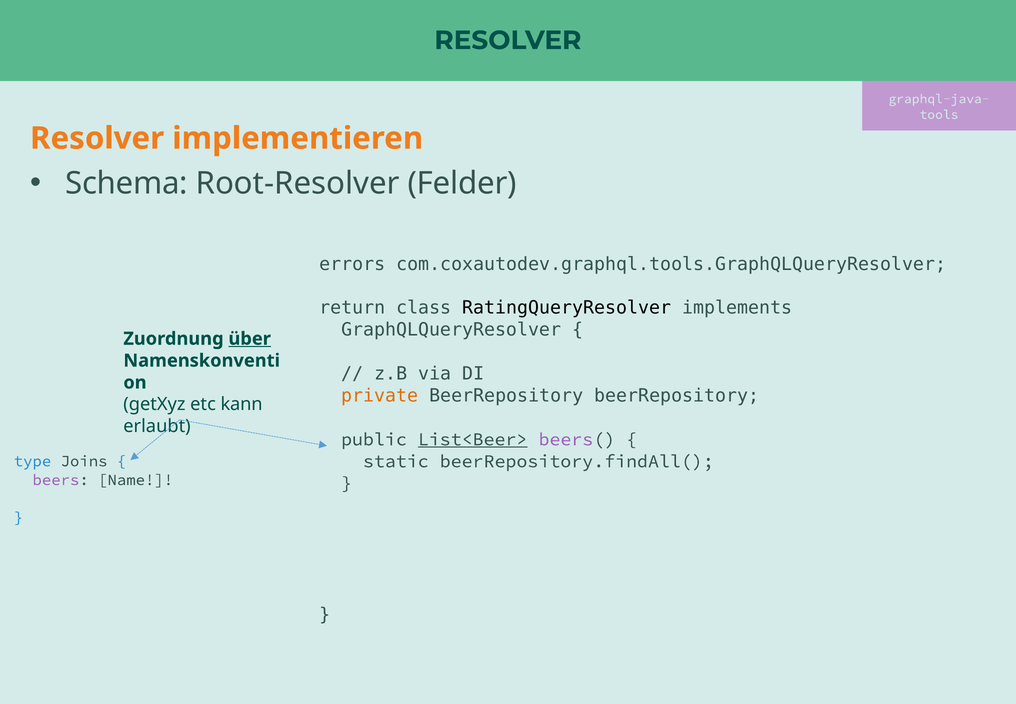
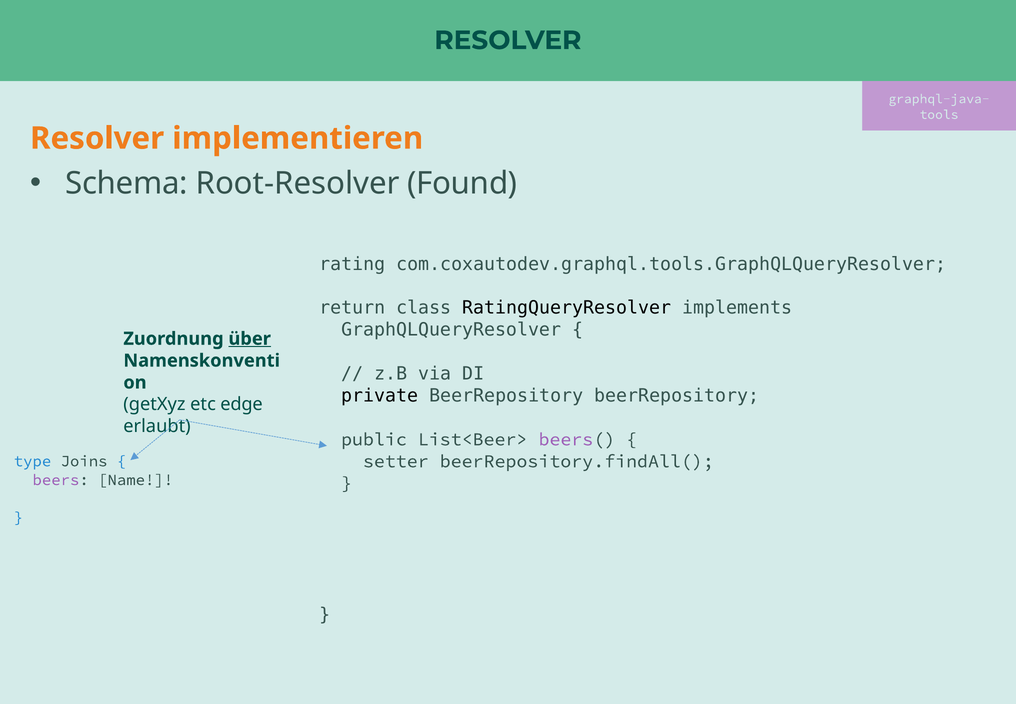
Felder: Felder -> Found (462, 183)
errors: errors -> rating (352, 264)
private colour: orange -> black (380, 395)
kann: kann -> edge (242, 404)
List<Beer> underline: present -> none (473, 439)
static: static -> setter (396, 461)
